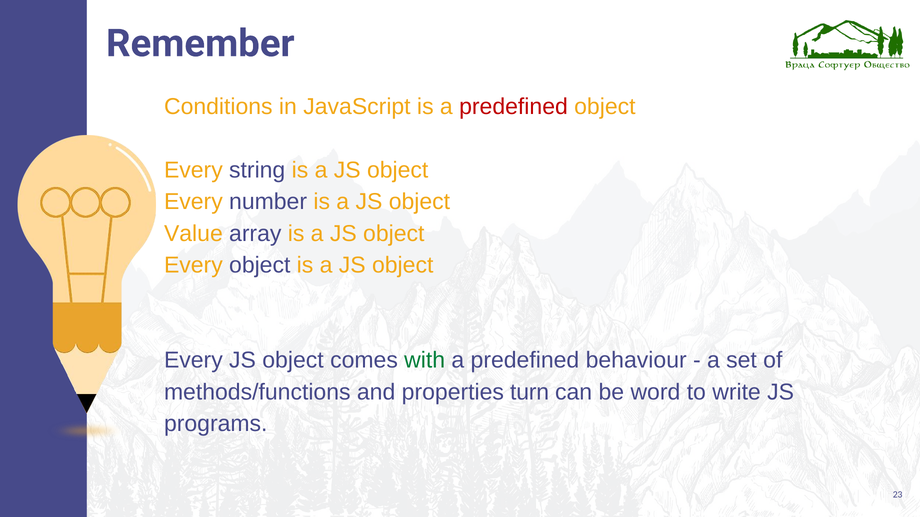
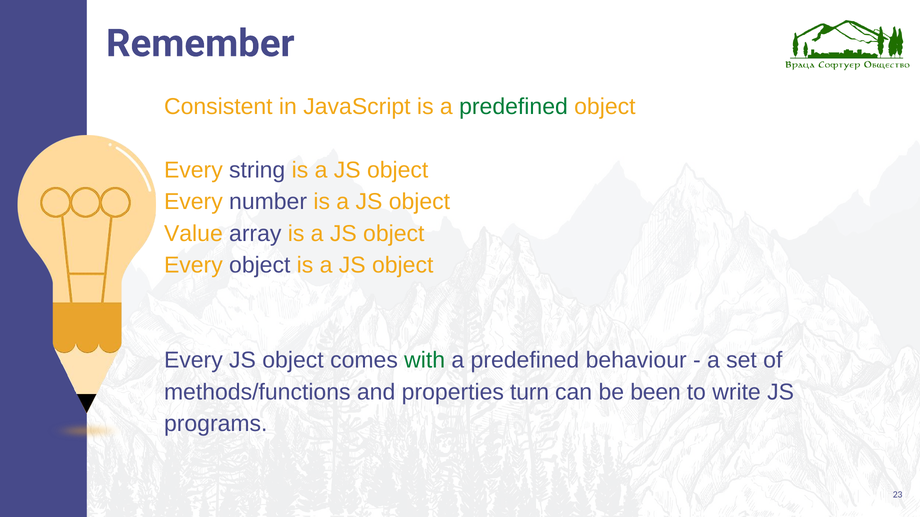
Conditions: Conditions -> Consistent (218, 107)
predefined colour: red -> green (513, 107)
word: word -> been (656, 392)
